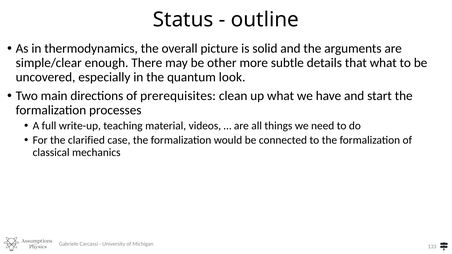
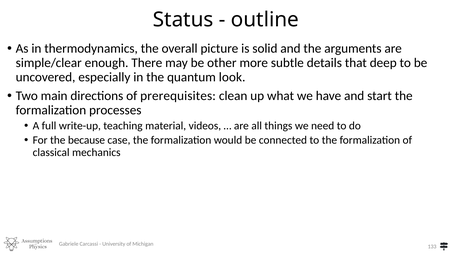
that what: what -> deep (383, 63)
clarified: clarified -> because (86, 140)
